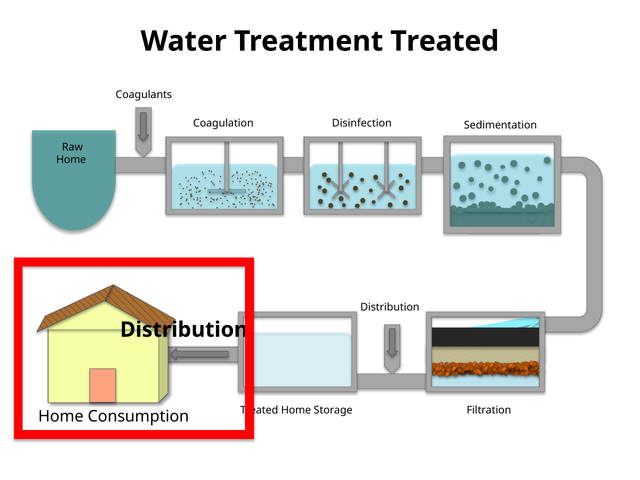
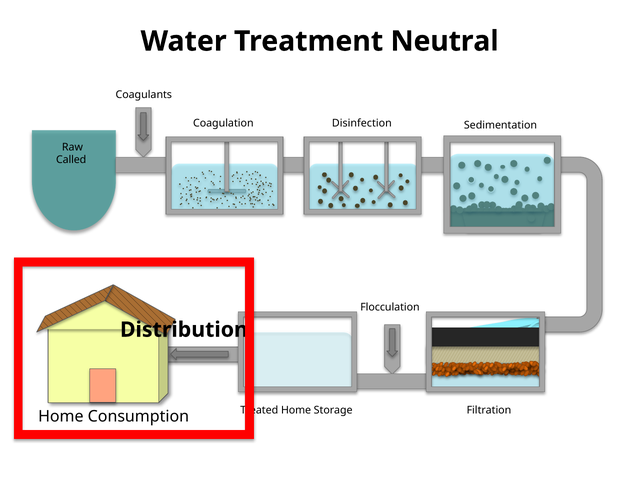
Treatment Treated: Treated -> Neutral (445, 41)
Home: Home -> Called (71, 160)
Distribution: Distribution -> Flocculation (390, 307)
